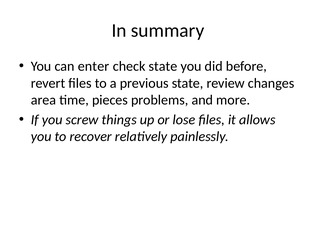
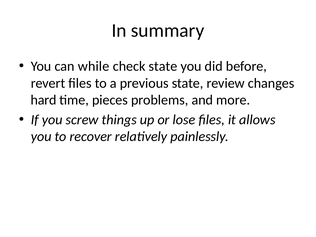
enter: enter -> while (94, 66)
area: area -> hard (44, 100)
